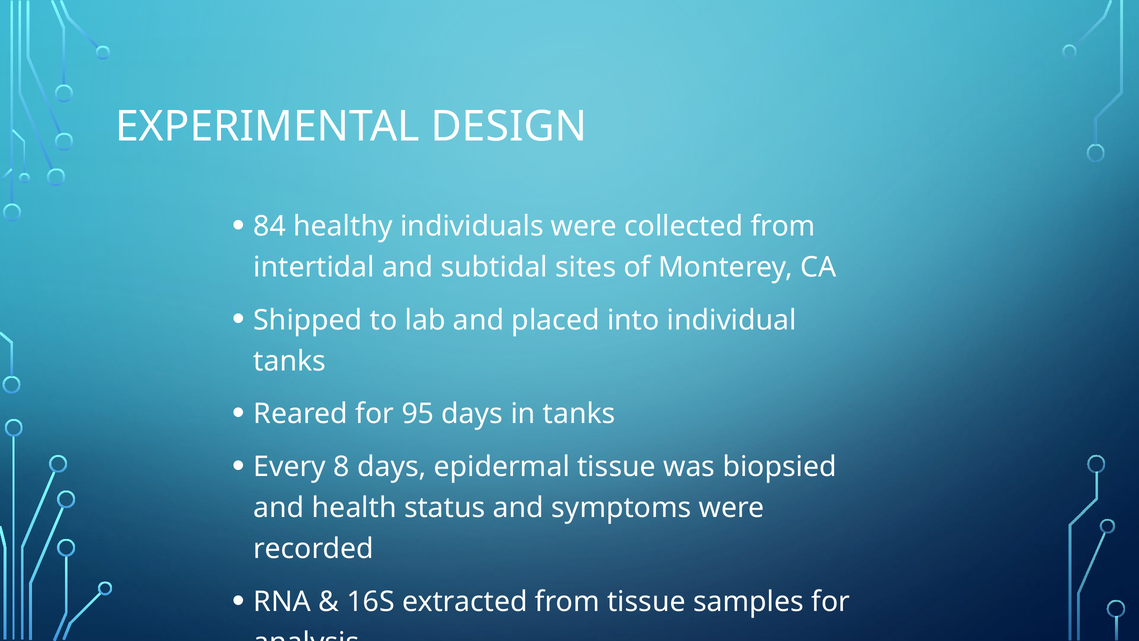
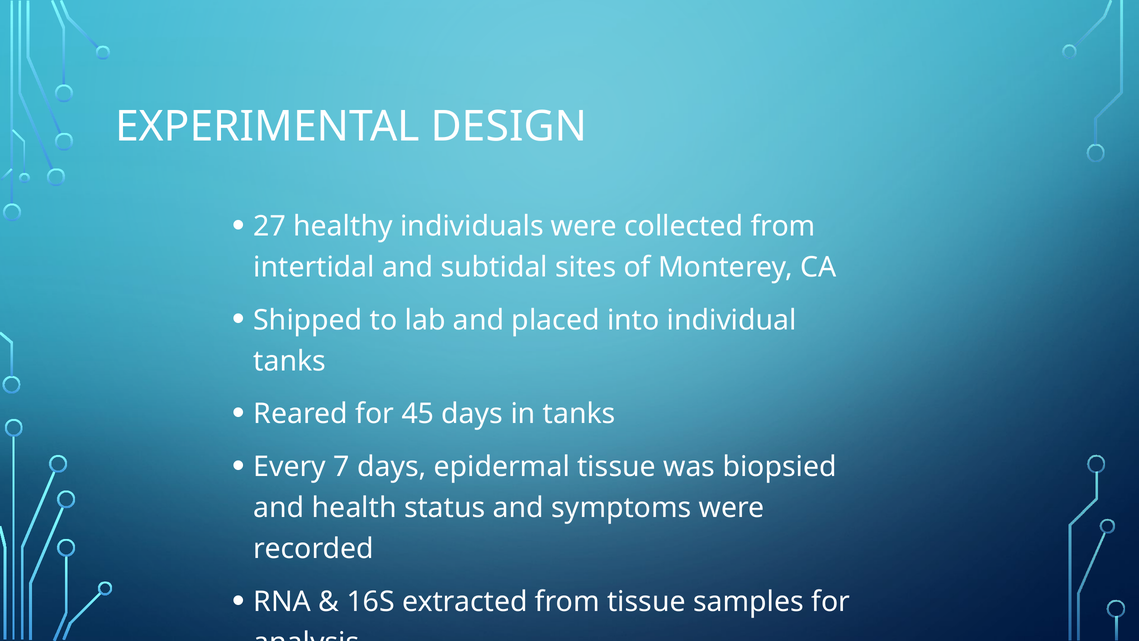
84: 84 -> 27 (270, 226)
95: 95 -> 45 (418, 414)
8: 8 -> 7 (342, 467)
